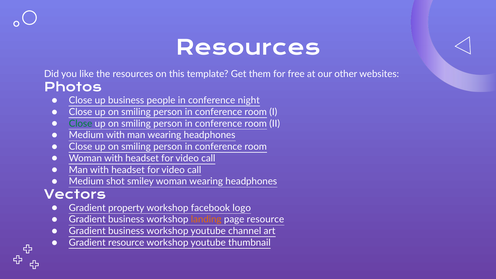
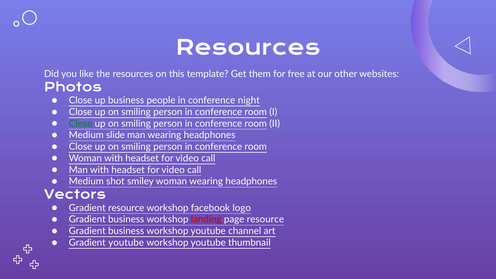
Medium with: with -> slide (115, 135)
Gradient property: property -> resource (126, 208)
landing colour: orange -> red (206, 219)
Gradient resource: resource -> youtube (126, 243)
